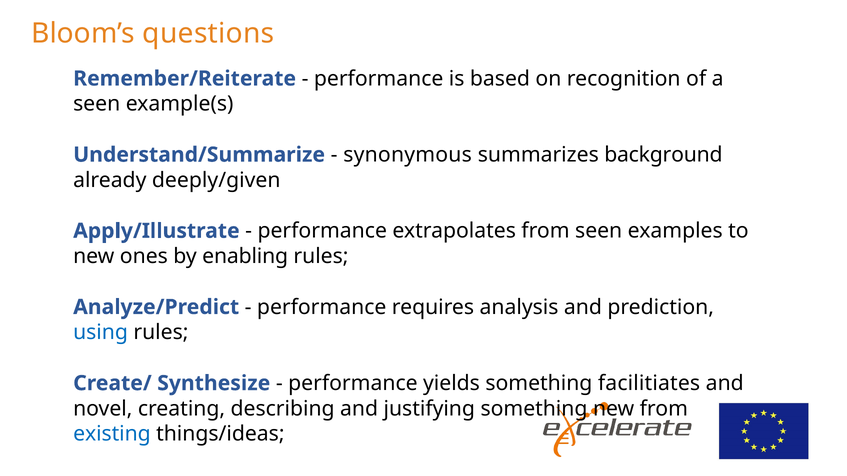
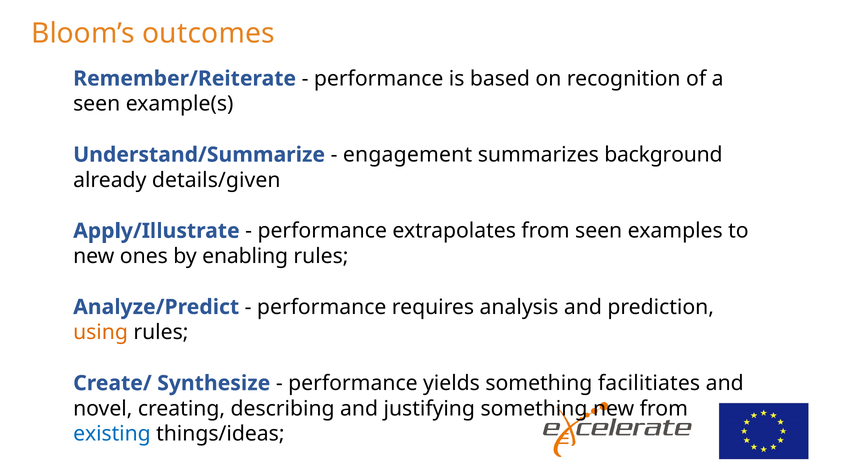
questions: questions -> outcomes (209, 33)
synonymous: synonymous -> engagement (408, 155)
deeply/given: deeply/given -> details/given (216, 180)
using colour: blue -> orange (101, 333)
